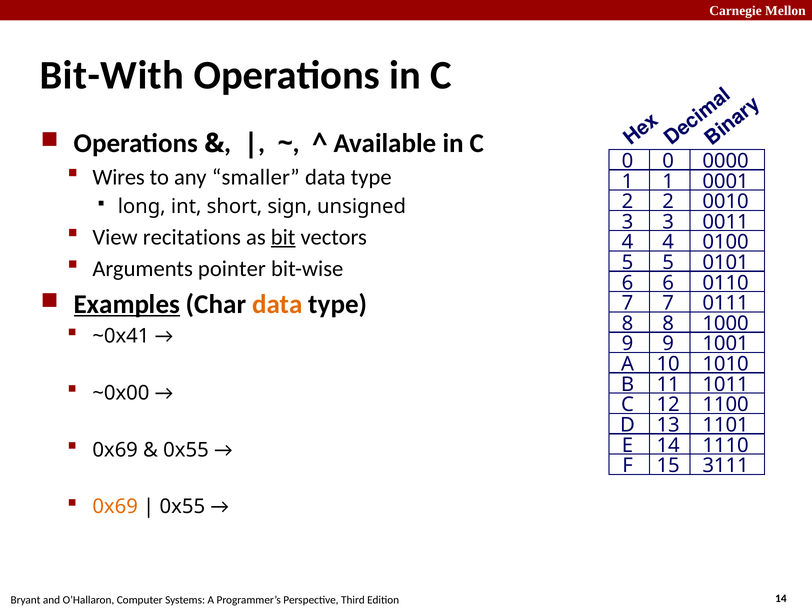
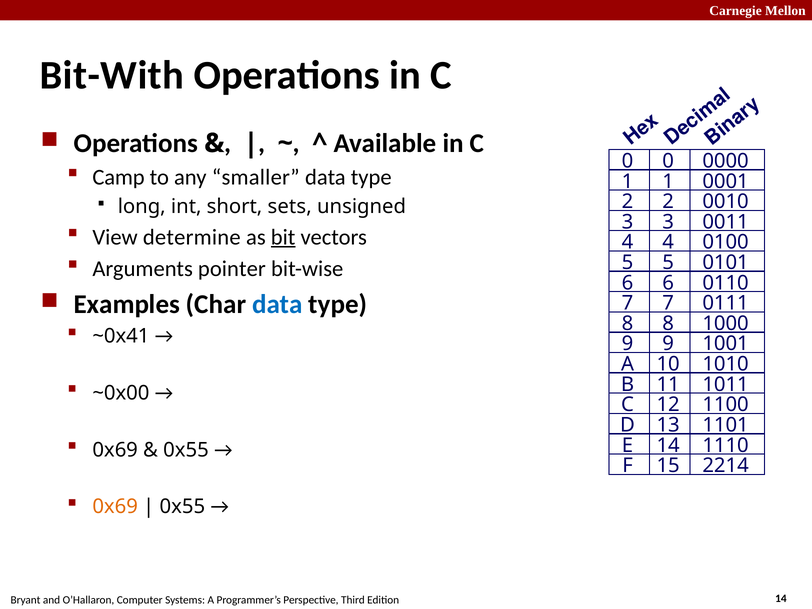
Wires: Wires -> Camp (119, 177)
sign: sign -> sets (290, 207)
recitations: recitations -> determine (192, 237)
Examples underline: present -> none (127, 304)
data colour: orange -> blue (277, 304)
3111: 3111 -> 2214 (726, 466)
